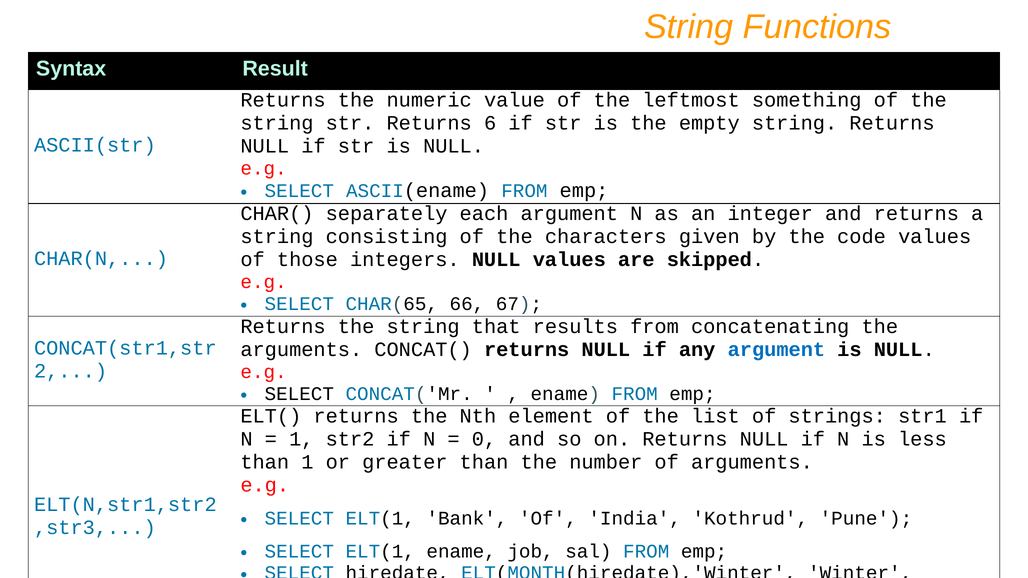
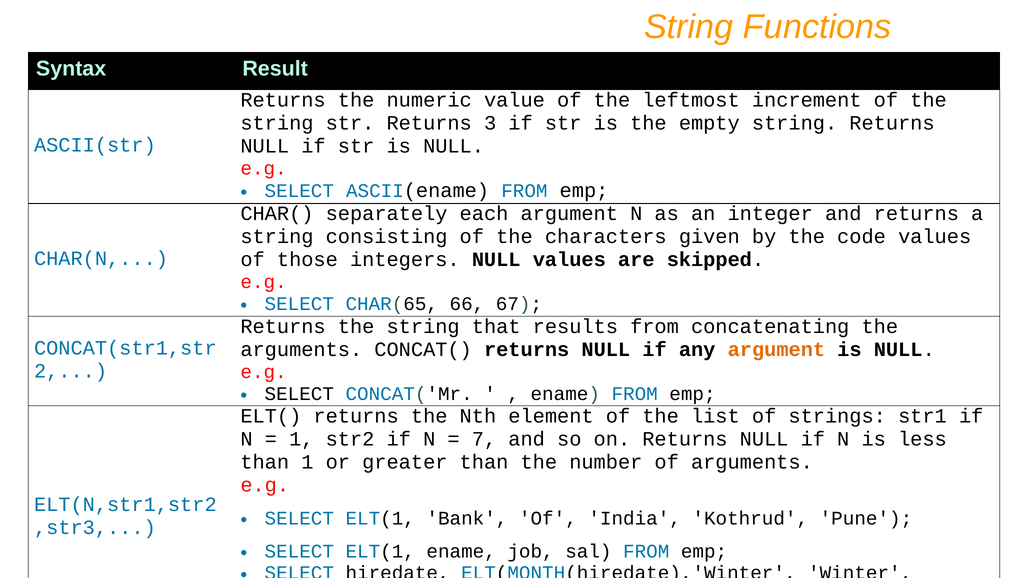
something: something -> increment (807, 100)
6: 6 -> 3 (490, 123)
argument colour: blue -> orange (776, 350)
0: 0 -> 7 (484, 439)
